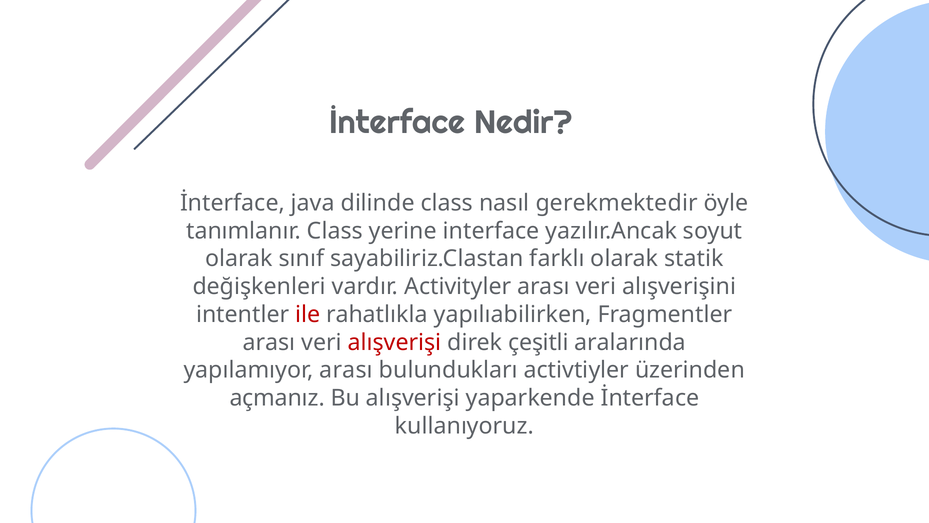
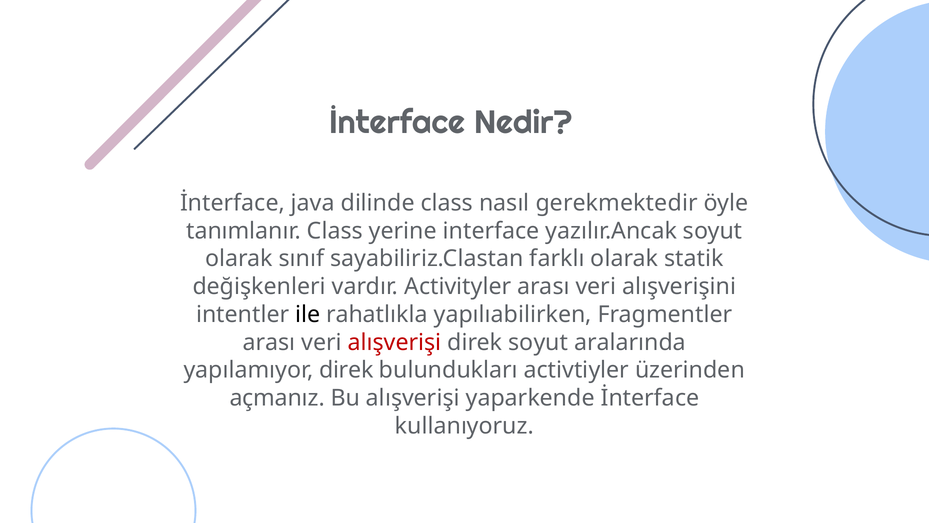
ile colour: red -> black (308, 314)
direk çeşitli: çeşitli -> soyut (538, 342)
yapılamıyor arası: arası -> direk (346, 370)
